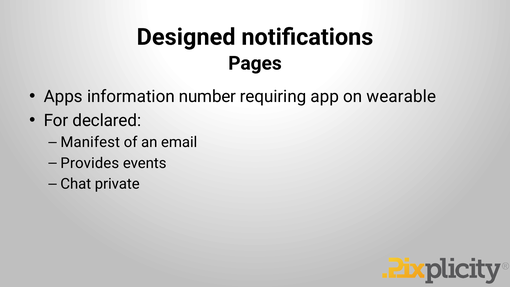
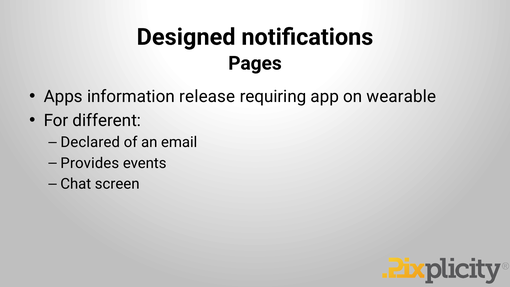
number: number -> release (207, 97)
declared: declared -> different (107, 120)
Manifest: Manifest -> Declared (90, 142)
private: private -> screen (117, 184)
